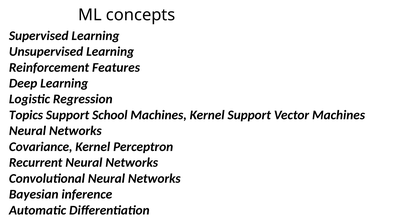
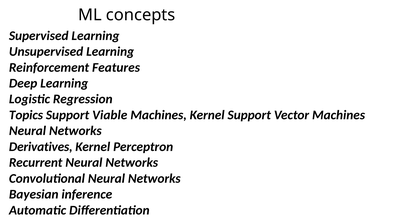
School: School -> Viable (110, 115)
Covariance: Covariance -> Derivatives (41, 147)
